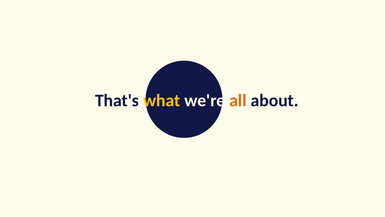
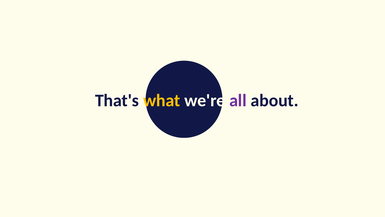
all colour: orange -> purple (238, 100)
